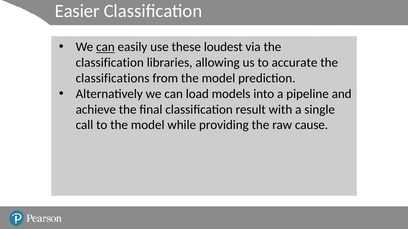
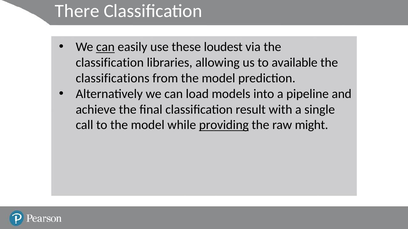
Easier: Easier -> There (77, 11)
accurate: accurate -> available (295, 63)
providing underline: none -> present (224, 125)
cause: cause -> might (312, 125)
